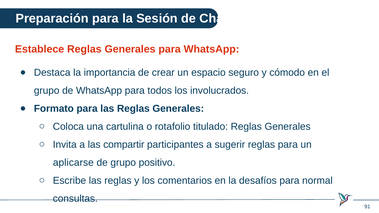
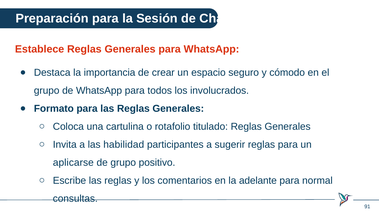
compartir: compartir -> habilidad (124, 145)
desafíos: desafíos -> adelante (258, 181)
